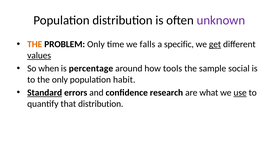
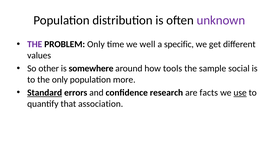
THE colour: orange -> purple (35, 44)
falls: falls -> well (147, 44)
get underline: present -> none (215, 44)
values underline: present -> none (39, 55)
when: when -> other (49, 68)
percentage: percentage -> somewhere (91, 68)
habit: habit -> more (124, 80)
what: what -> facts (209, 93)
that distribution: distribution -> association (101, 104)
